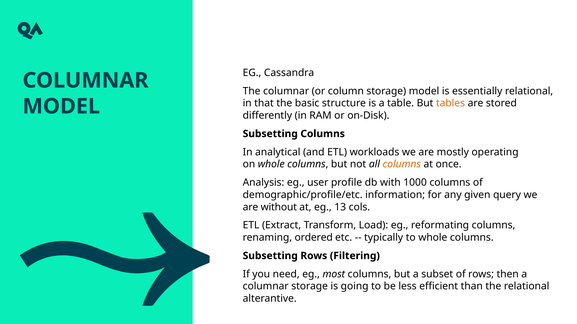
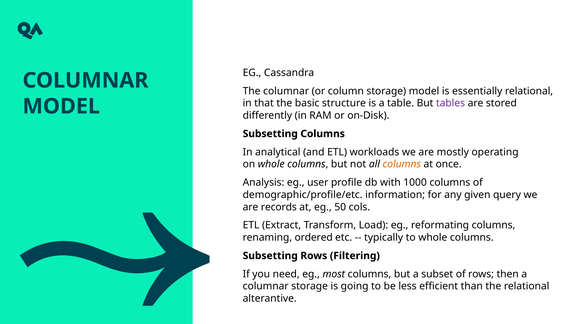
tables colour: orange -> purple (451, 103)
without: without -> records (279, 207)
13: 13 -> 50 (340, 207)
